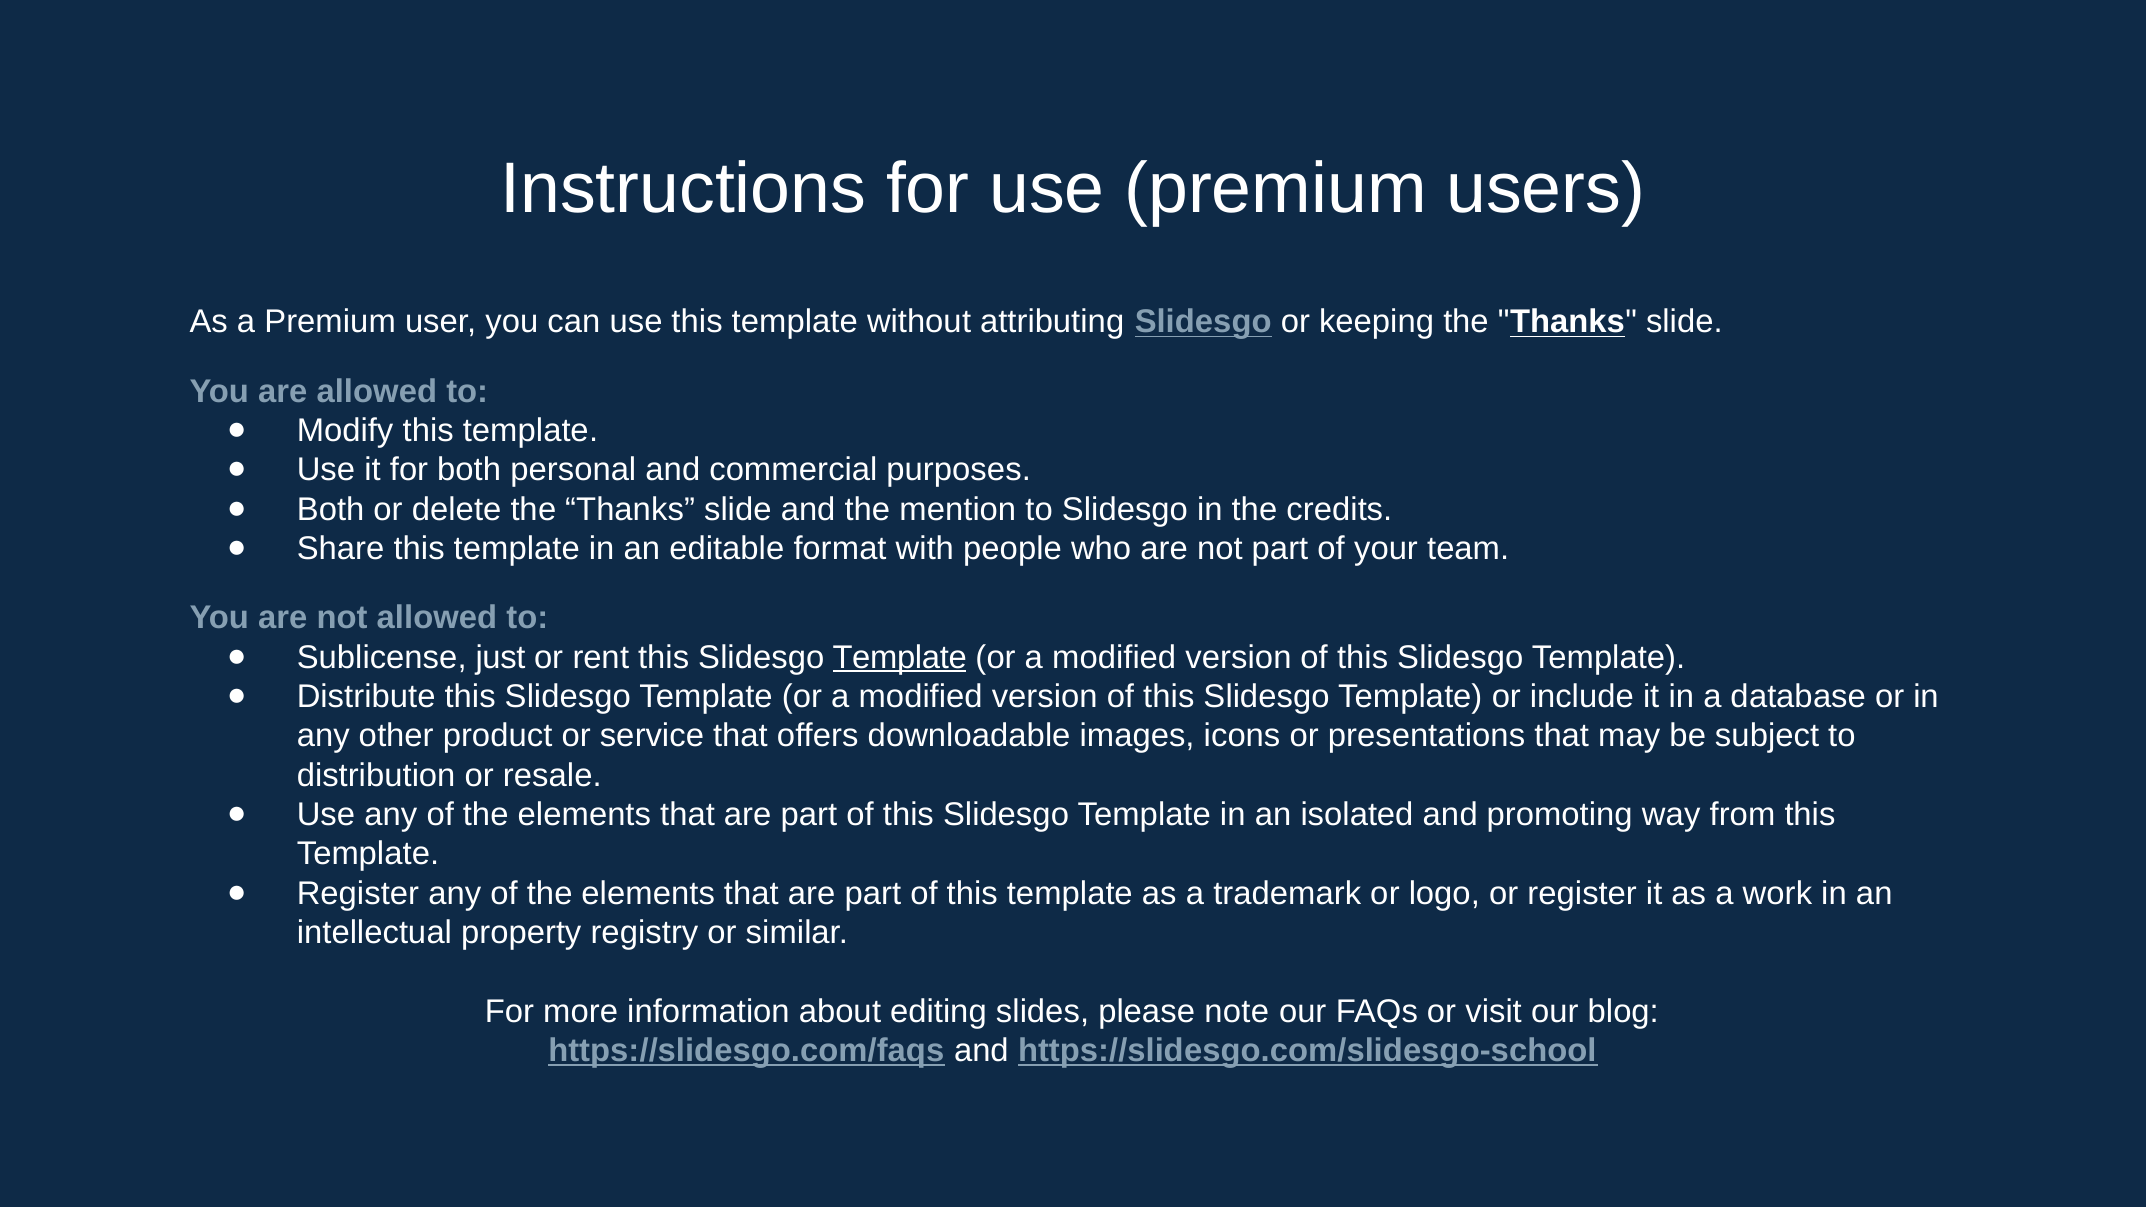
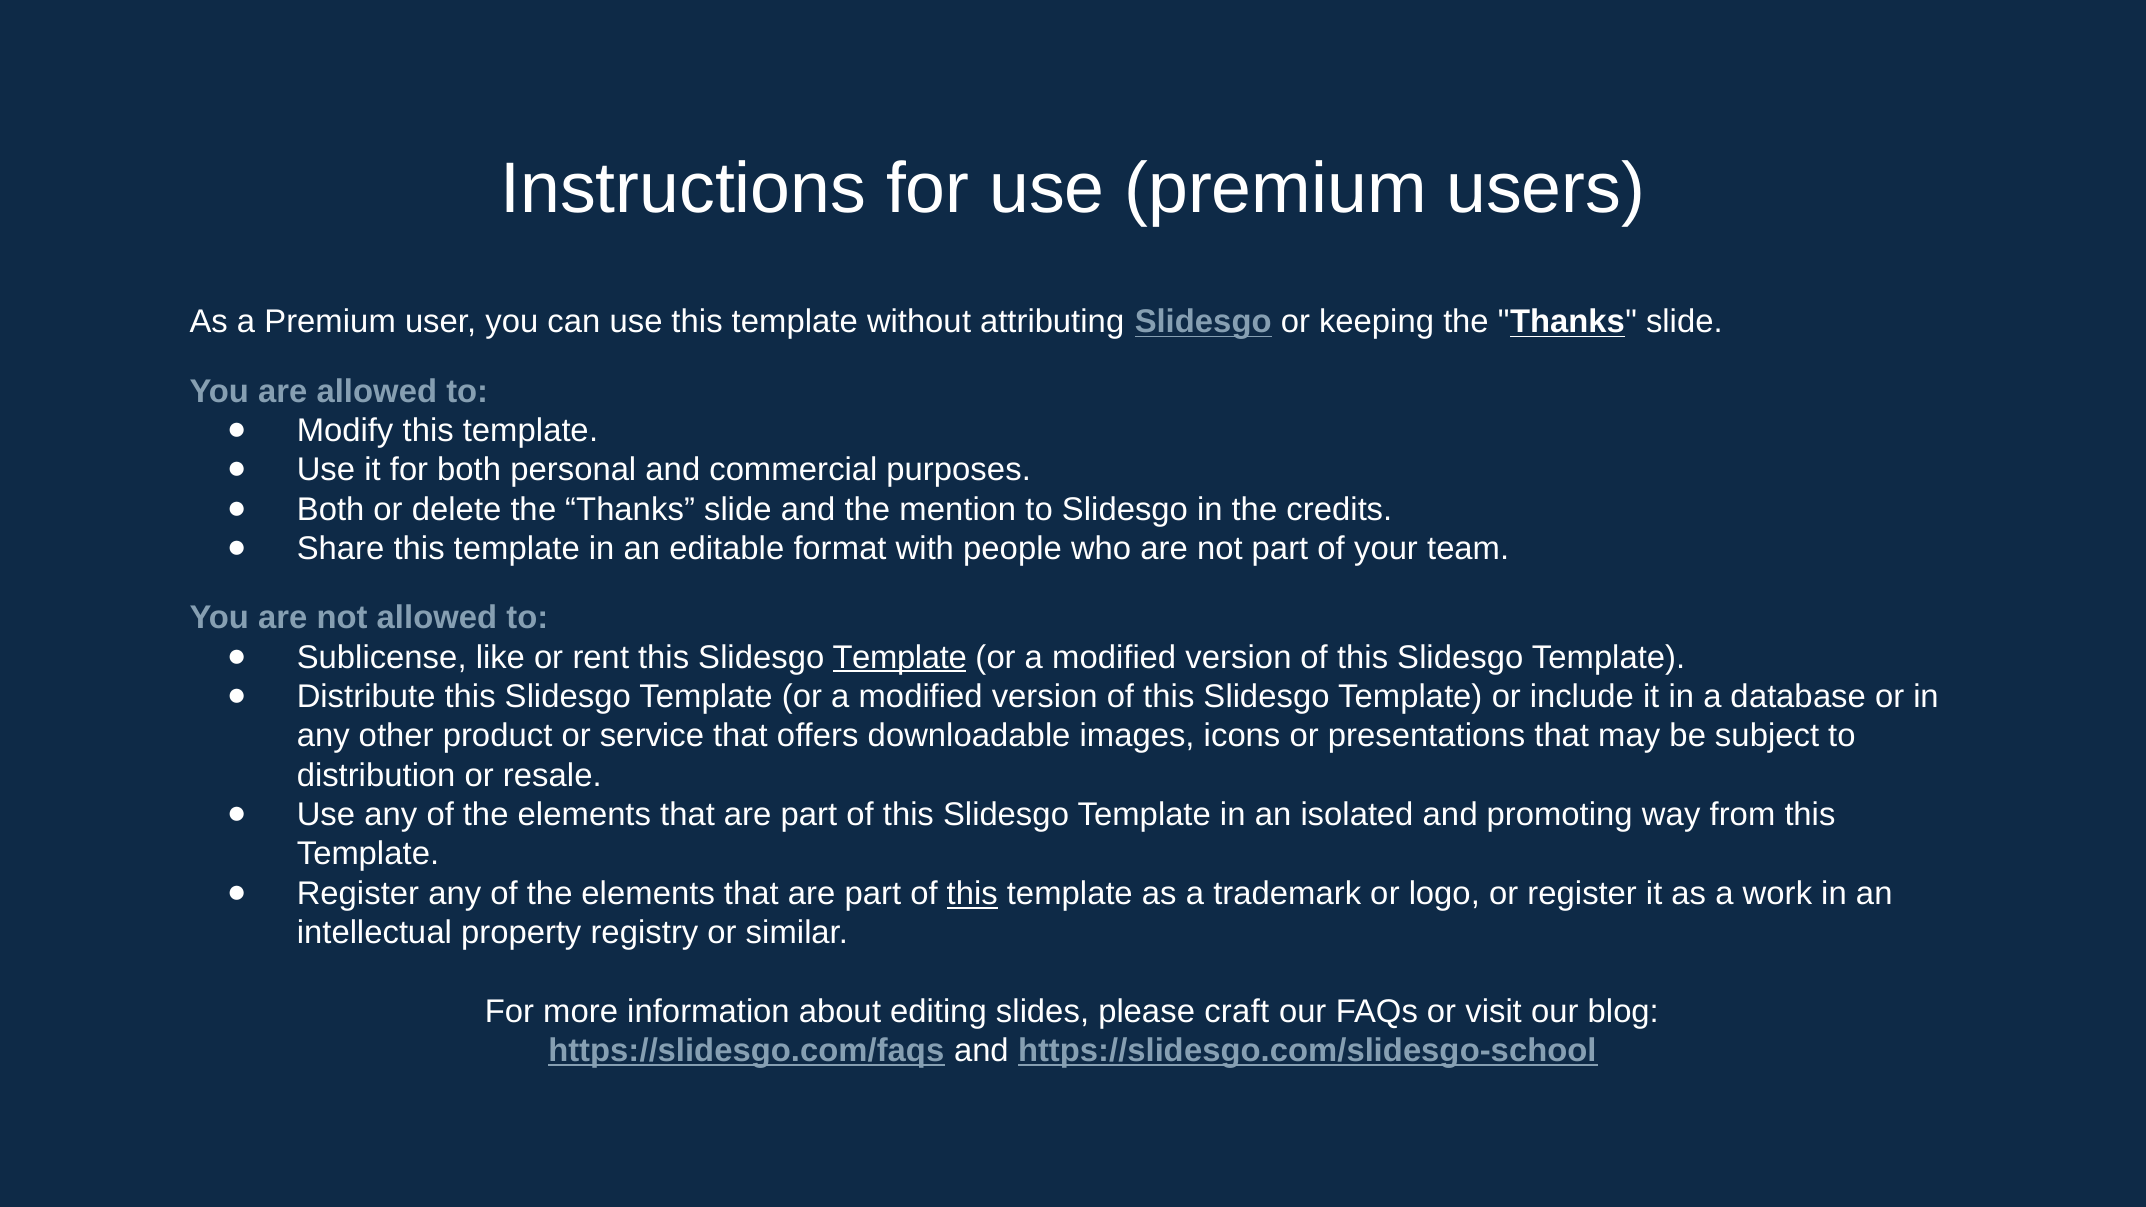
just: just -> like (500, 657)
this underline: none -> present (972, 894)
note: note -> craft (1237, 1012)
